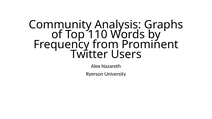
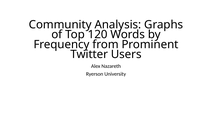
110: 110 -> 120 (98, 35)
